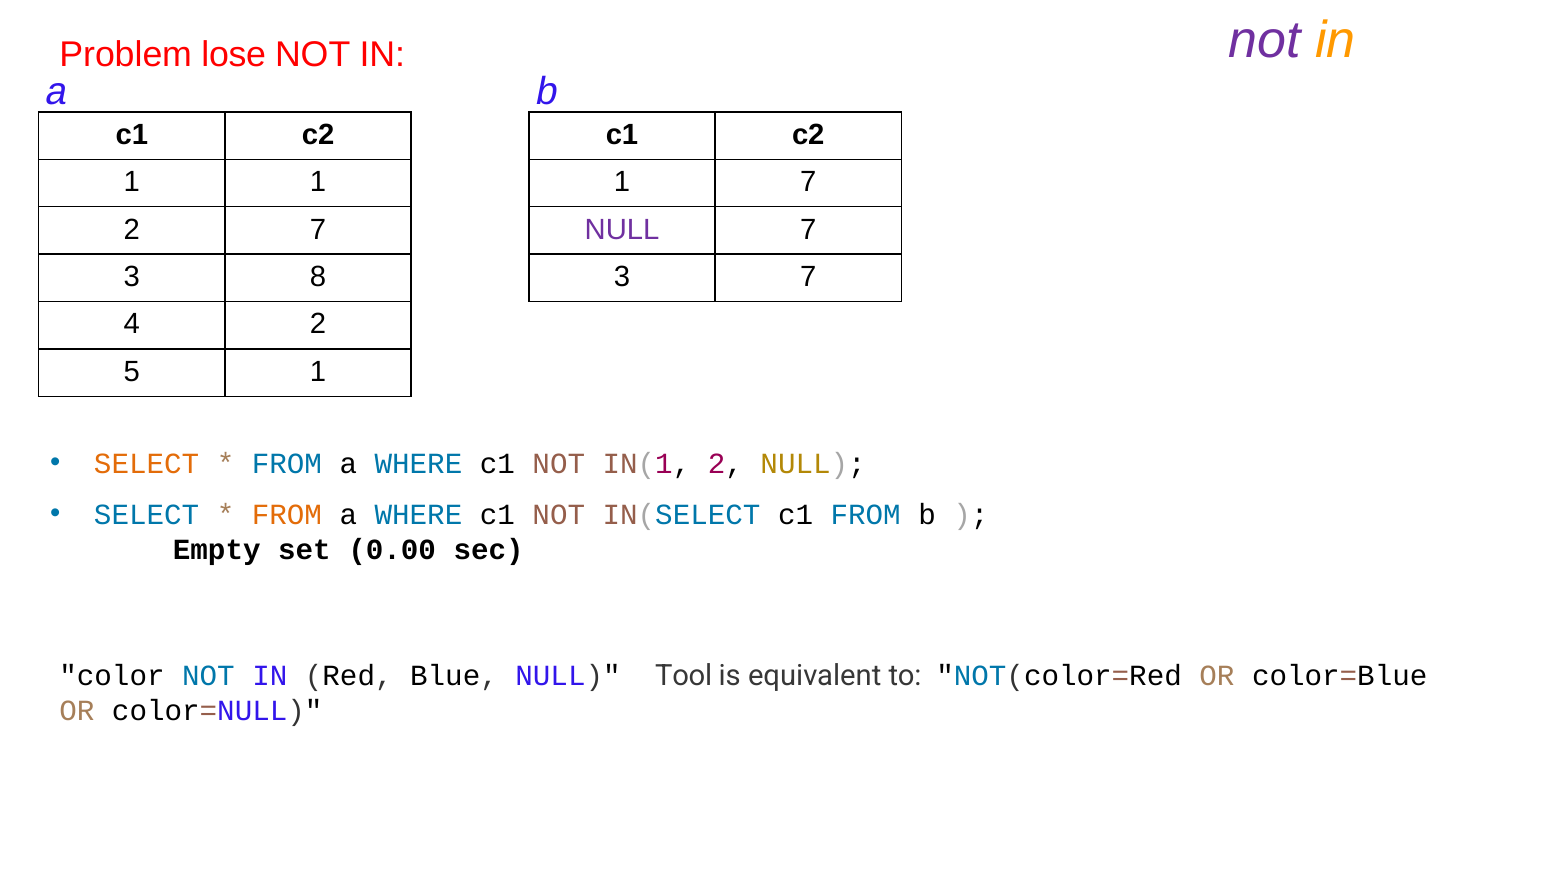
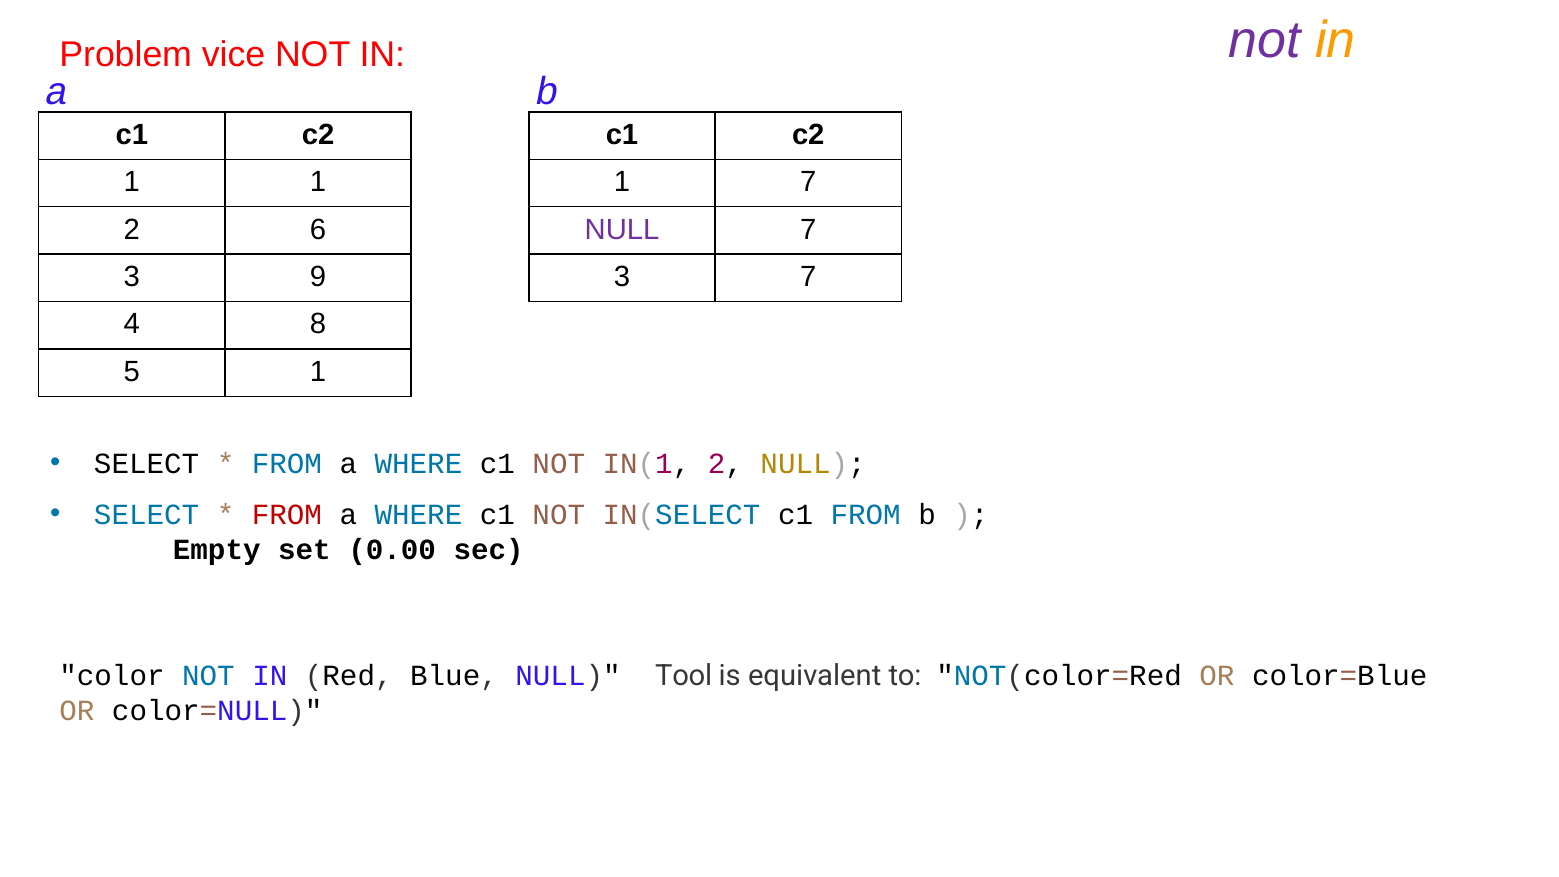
lose: lose -> vice (234, 55)
2 7: 7 -> 6 (318, 229)
8: 8 -> 9 (318, 277)
4 2: 2 -> 8 (318, 324)
SELECT colour: orange -> black (147, 464)
FROM colour: orange -> red (287, 514)
